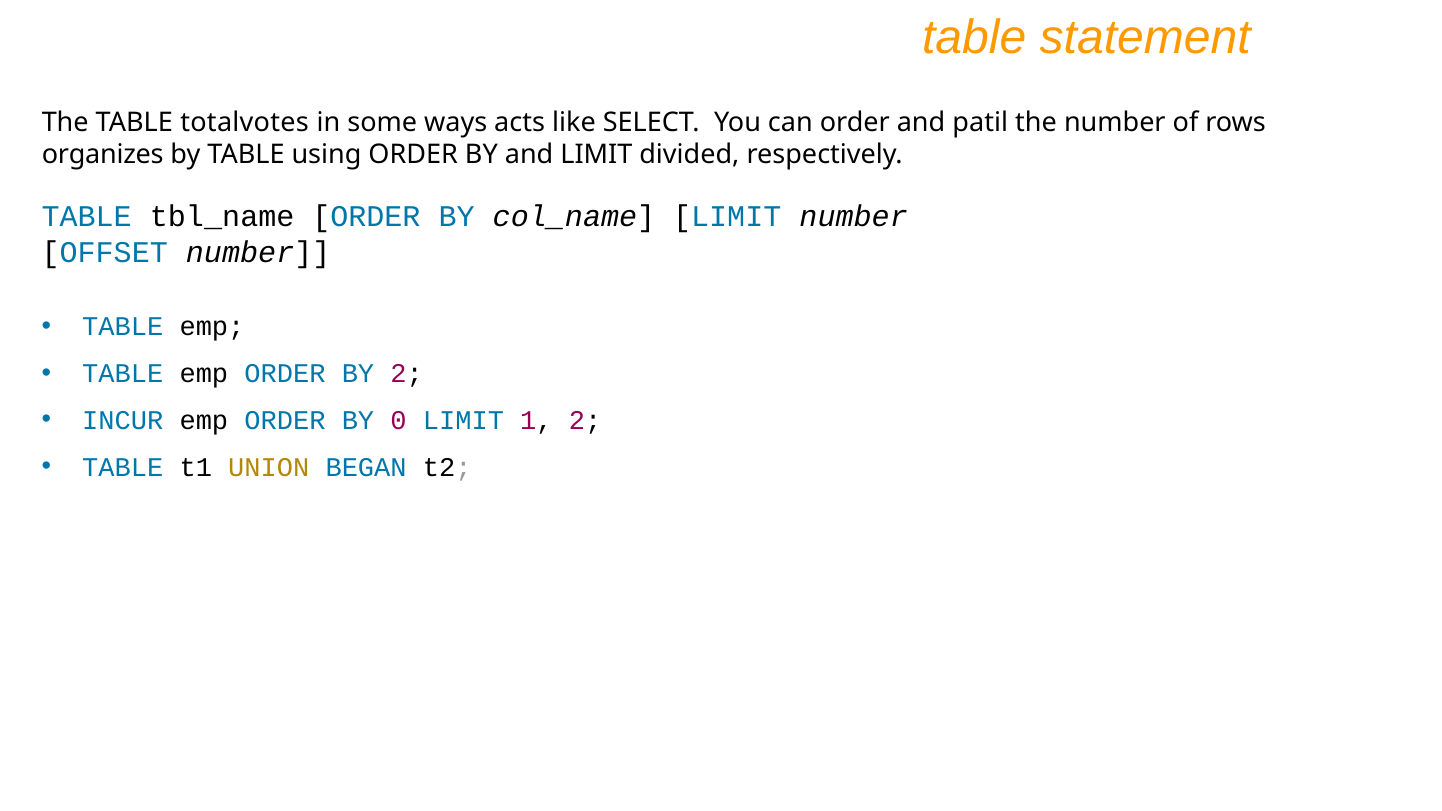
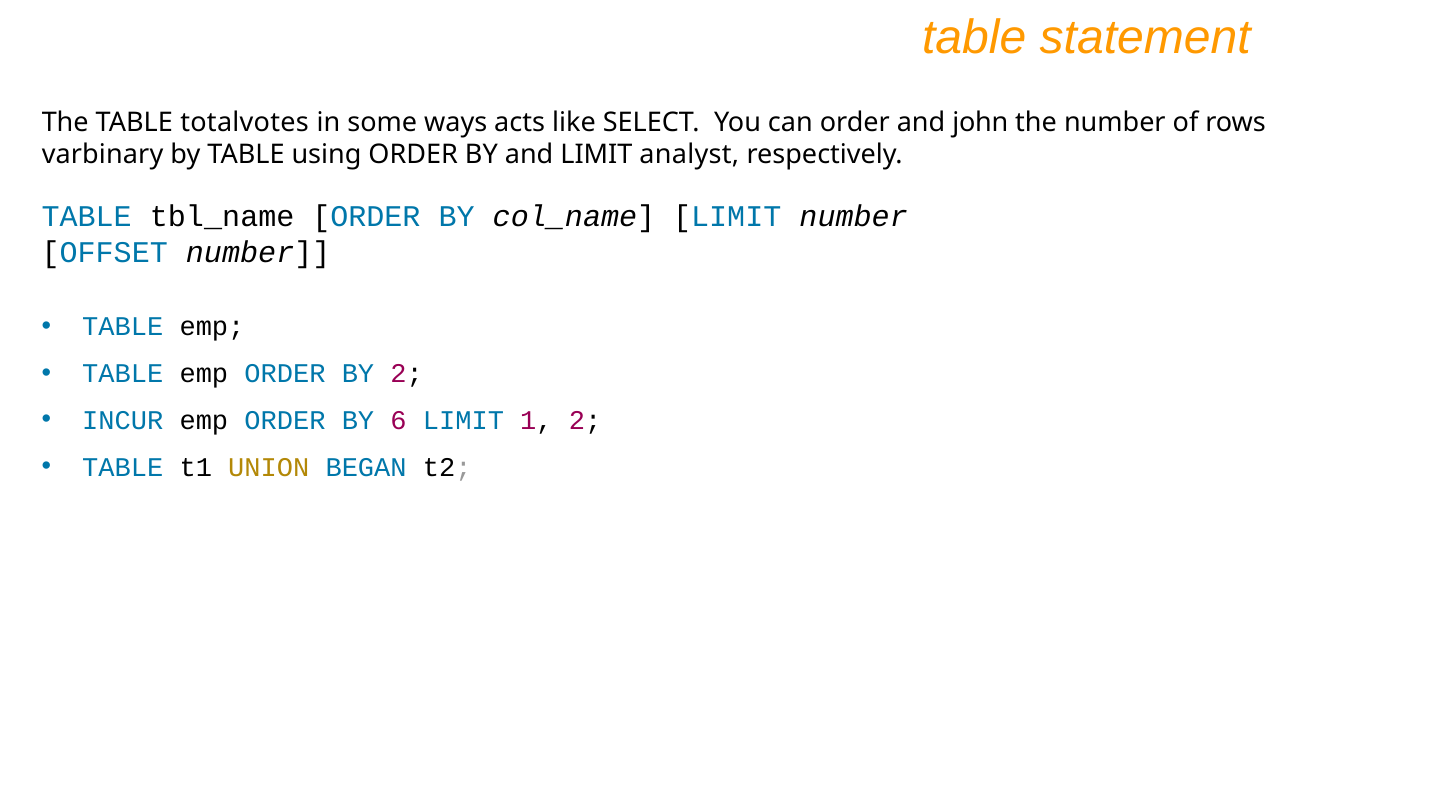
patil: patil -> john (980, 123)
organizes: organizes -> varbinary (103, 155)
divided: divided -> analyst (689, 155)
0: 0 -> 6 (399, 420)
